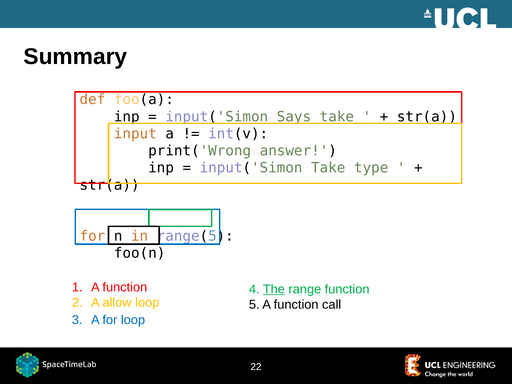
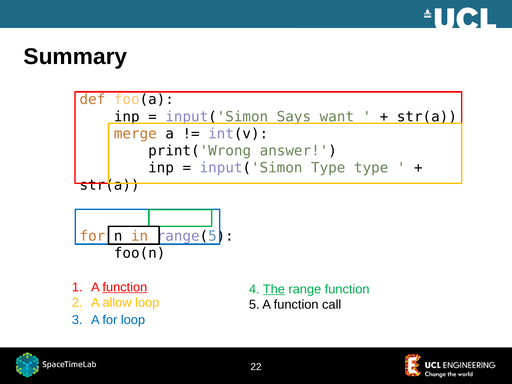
Says take: take -> want (337, 117)
input: input -> merge (135, 134)
input('Simon Take: Take -> Type (328, 168)
function underline: none -> present (125, 287)
